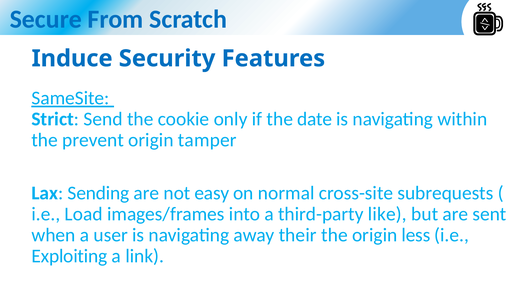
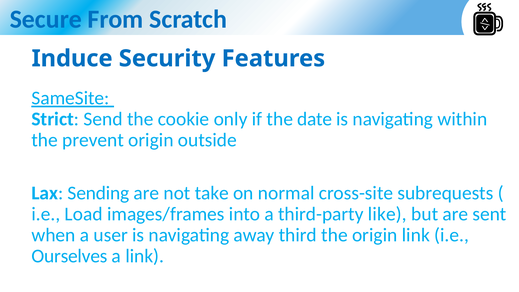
tamper: tamper -> outside (207, 140)
easy: easy -> take (212, 193)
their: their -> third (298, 235)
origin less: less -> link (416, 235)
Exploiting: Exploiting -> Ourselves (69, 256)
